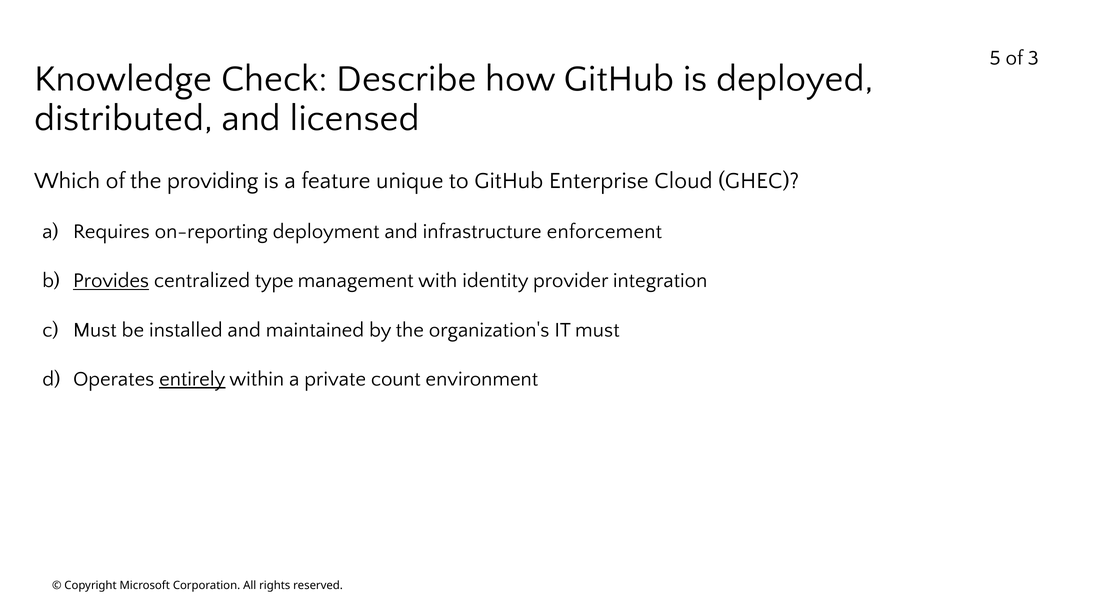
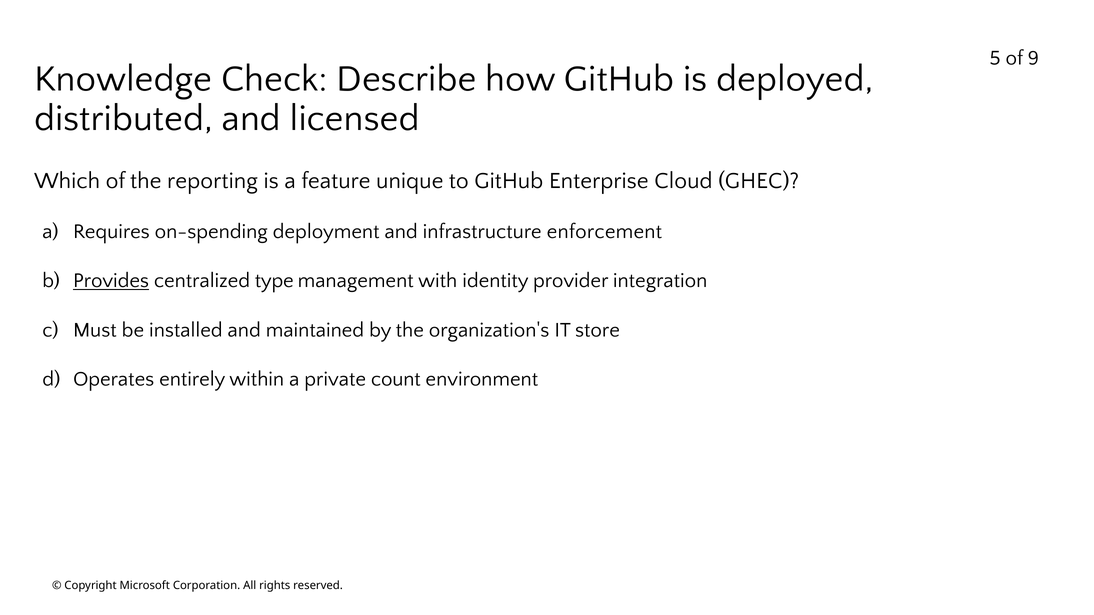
3: 3 -> 9 (1033, 58)
providing: providing -> reporting (213, 181)
on-reporting: on-reporting -> on-spending (211, 232)
IT must: must -> store (597, 330)
entirely underline: present -> none (192, 379)
